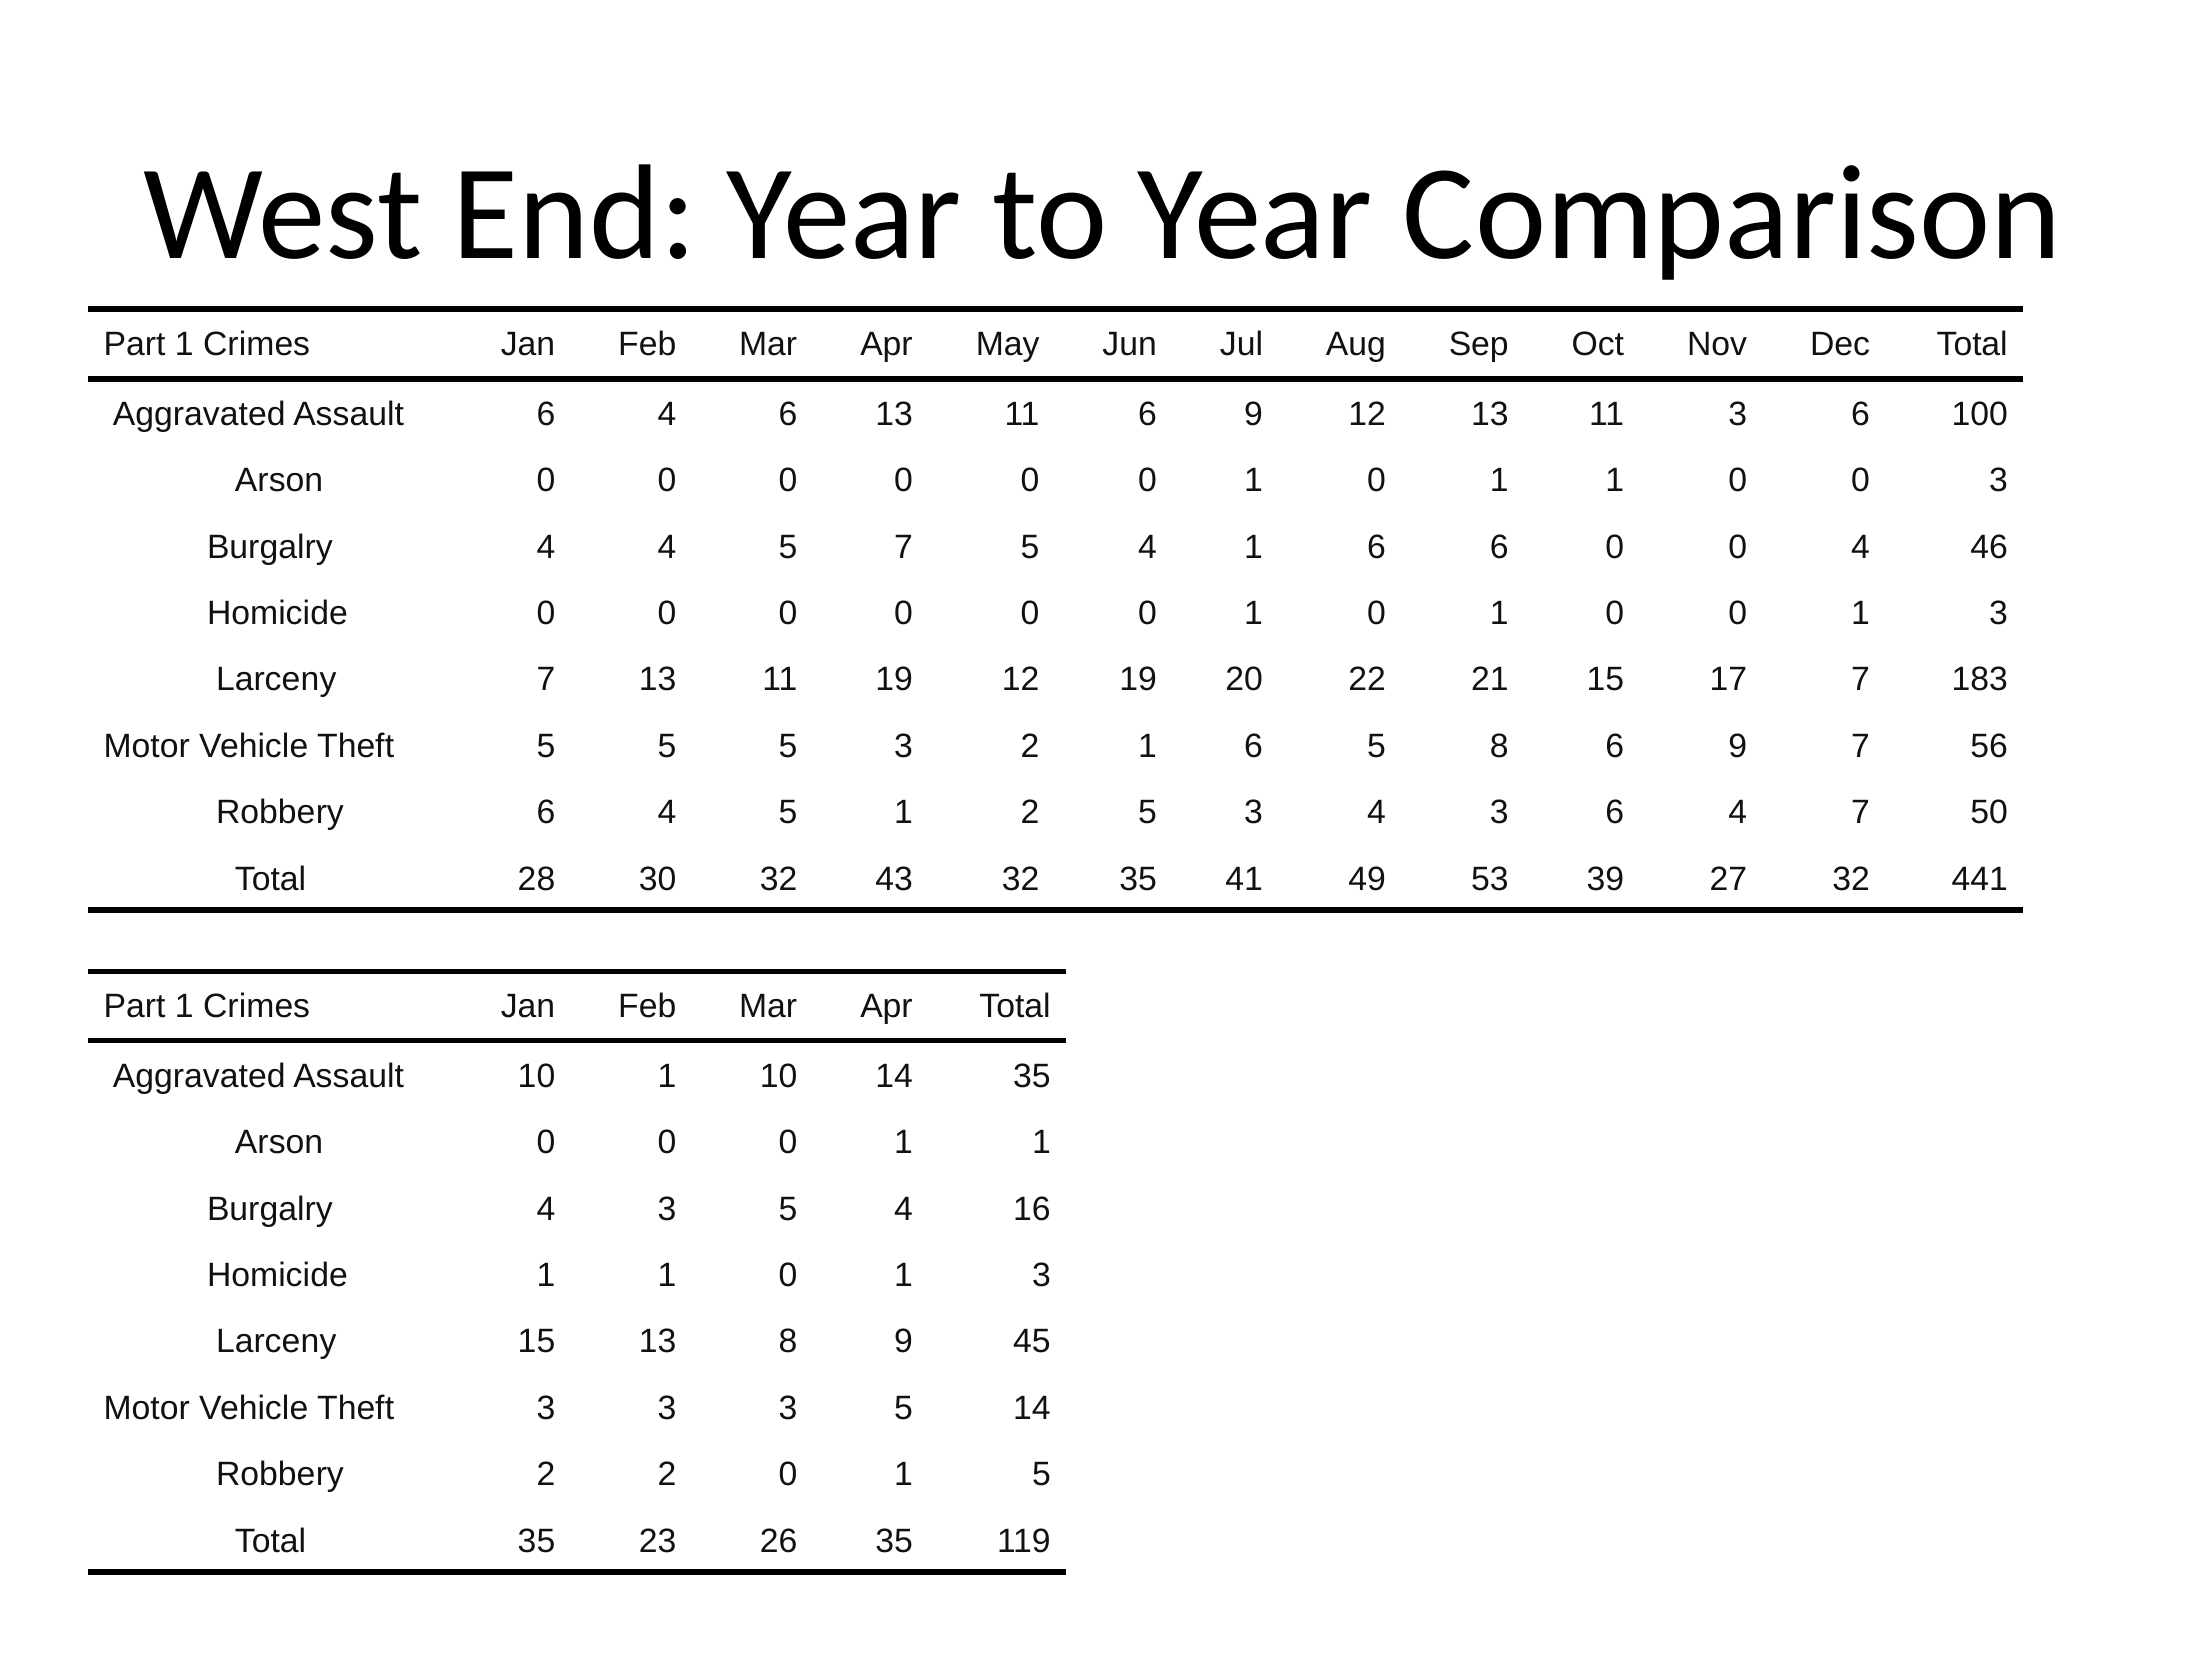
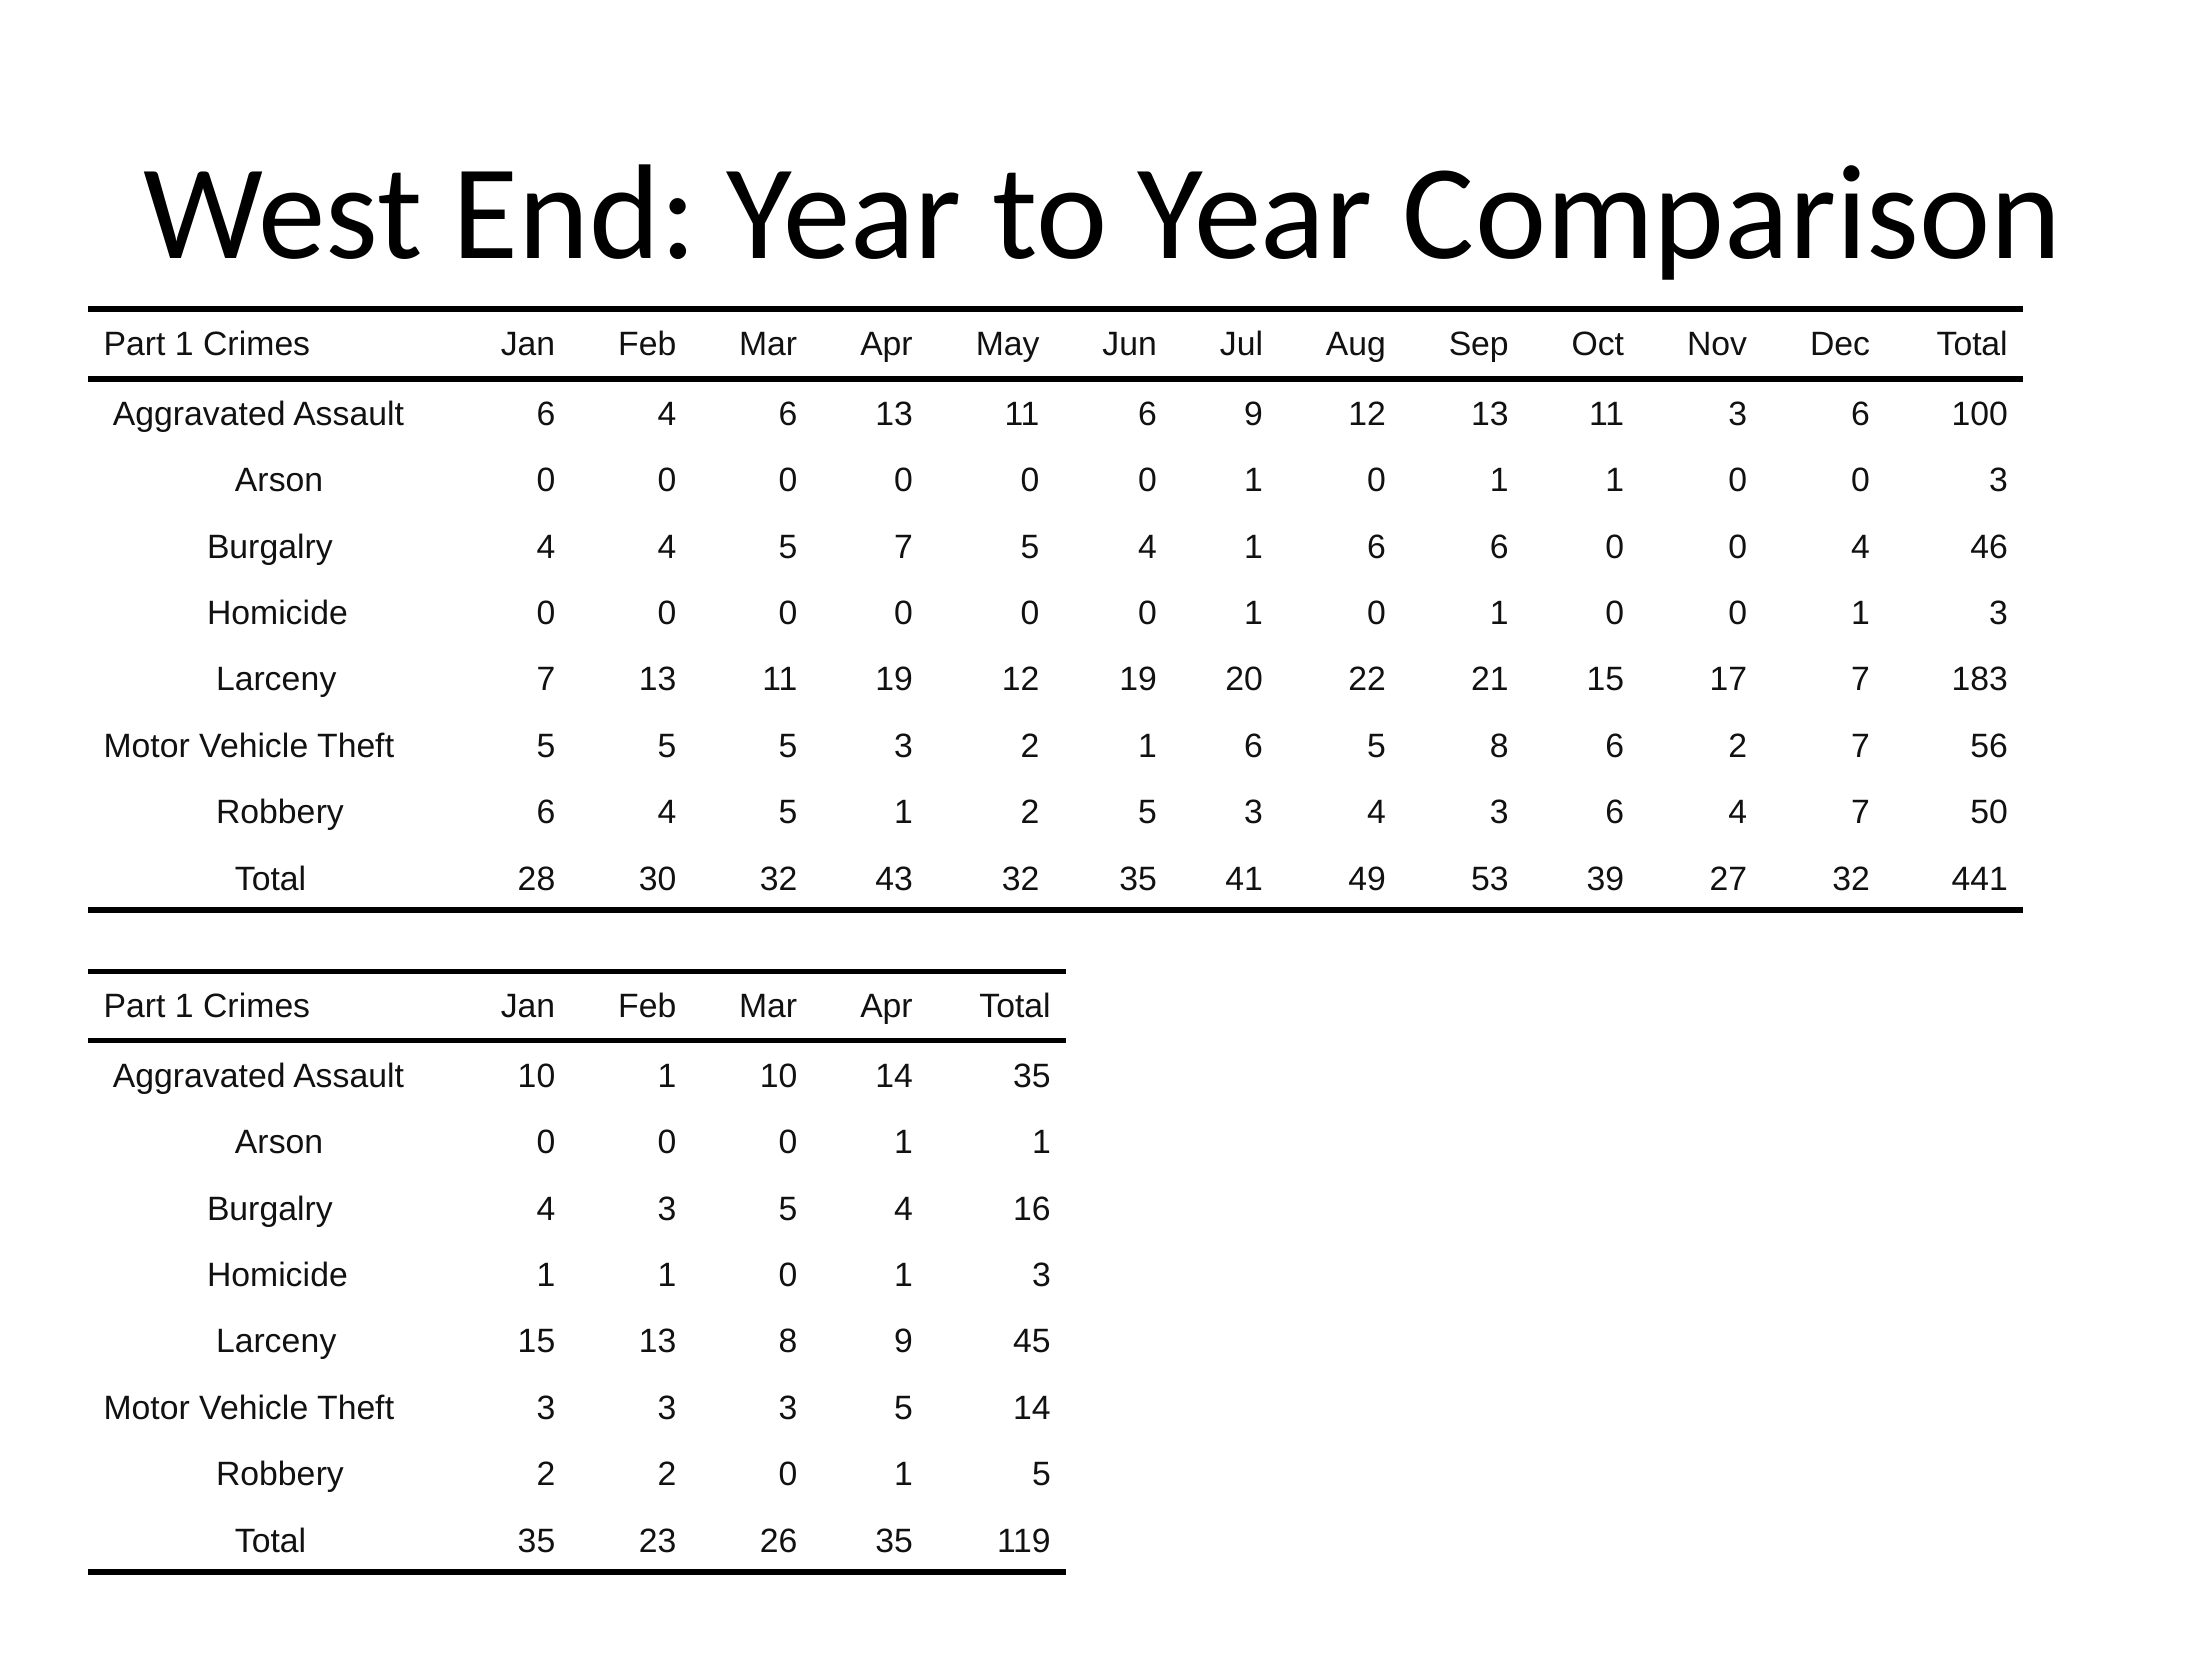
8 6 9: 9 -> 2 (1738, 746)
